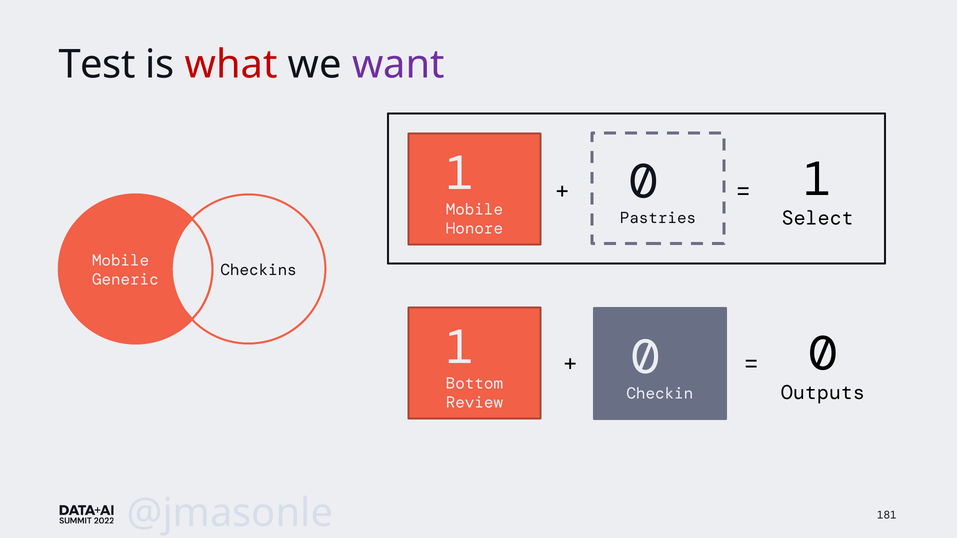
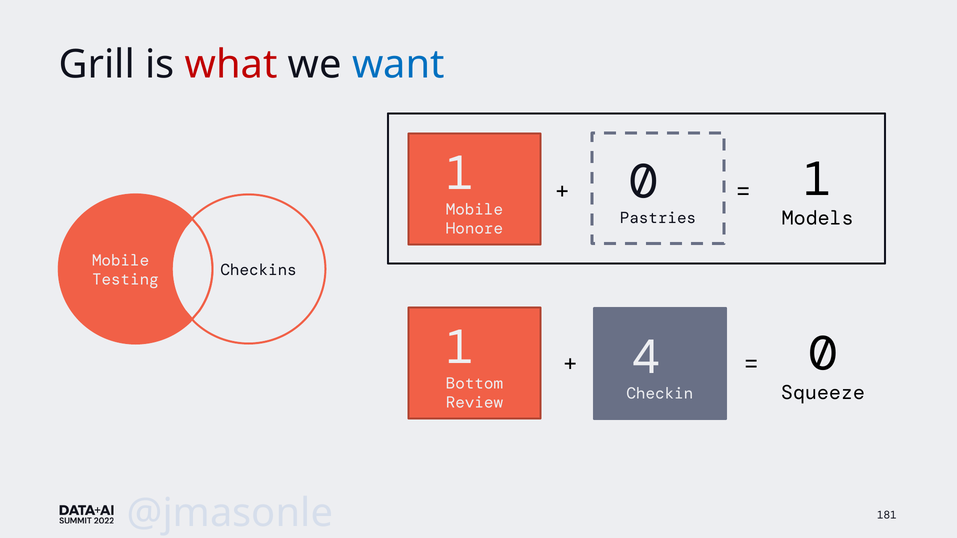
Test: Test -> Grill (97, 65)
want colour: purple -> blue (398, 65)
Select: Select -> Models (818, 218)
Generic: Generic -> Testing (125, 280)
0: 0 -> 4 (646, 358)
Outputs: Outputs -> Squeeze (823, 393)
